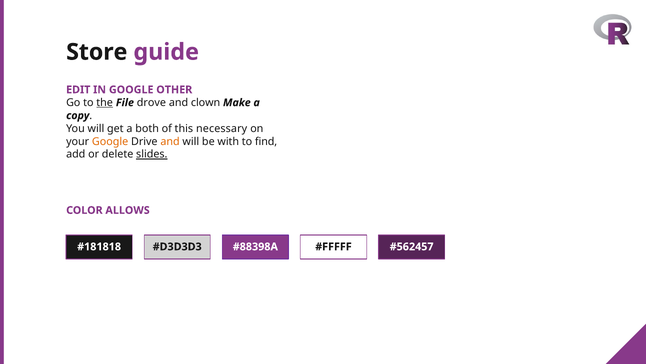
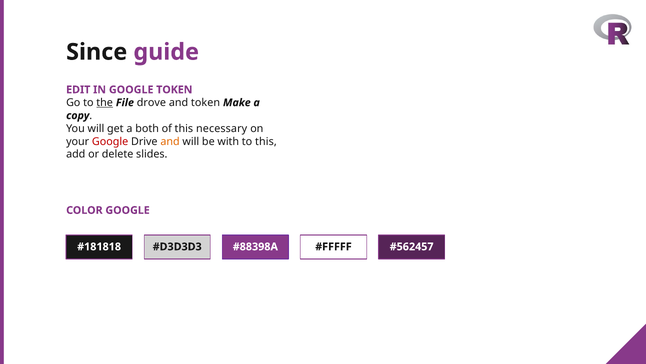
Store: Store -> Since (97, 52)
GOOGLE OTHER: OTHER -> TOKEN (174, 90)
and clown: clown -> token (206, 102)
Google colour: orange -> red (110, 141)
to find: find -> this (266, 141)
slides underline: present -> none (152, 154)
COLOR ALLOWS: ALLOWS -> GOOGLE (128, 210)
